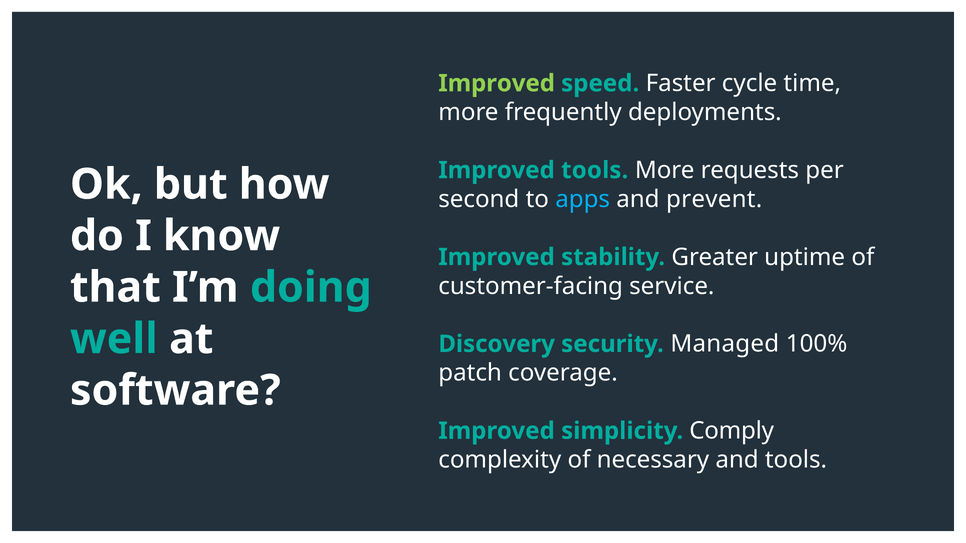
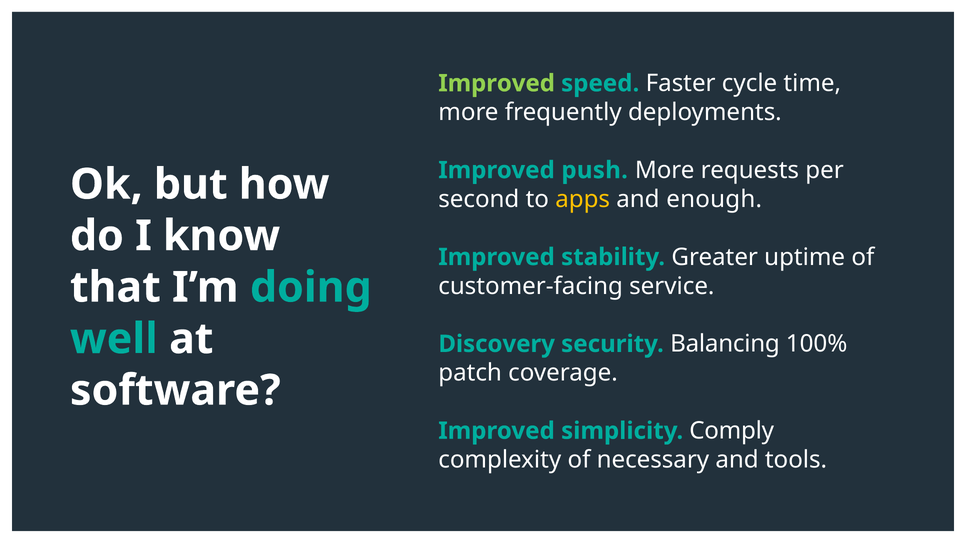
Improved tools: tools -> push (595, 170)
apps colour: light blue -> yellow (583, 199)
prevent: prevent -> enough (714, 199)
Managed: Managed -> Balancing (725, 344)
